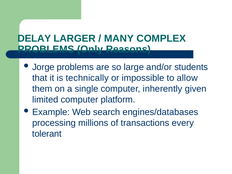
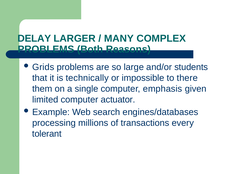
Only: Only -> Both (90, 49)
Jorge: Jorge -> Grids (43, 67)
allow: allow -> there (187, 78)
inherently: inherently -> emphasis (163, 89)
platform: platform -> actuator (118, 100)
